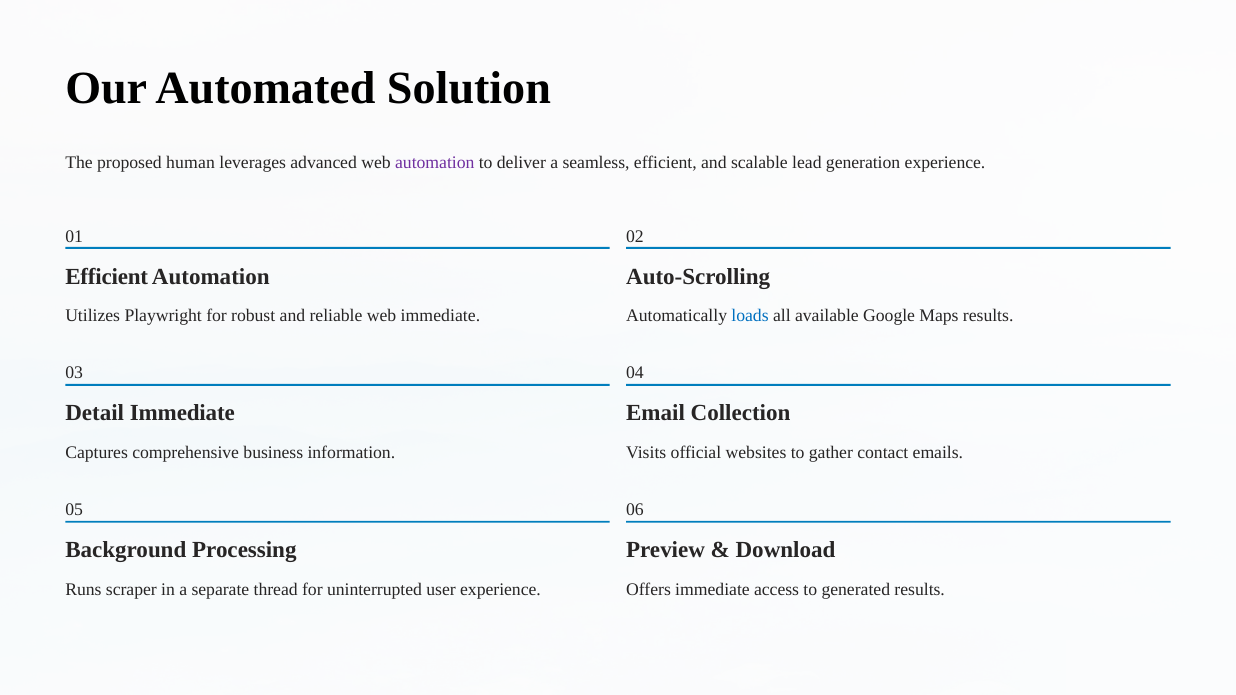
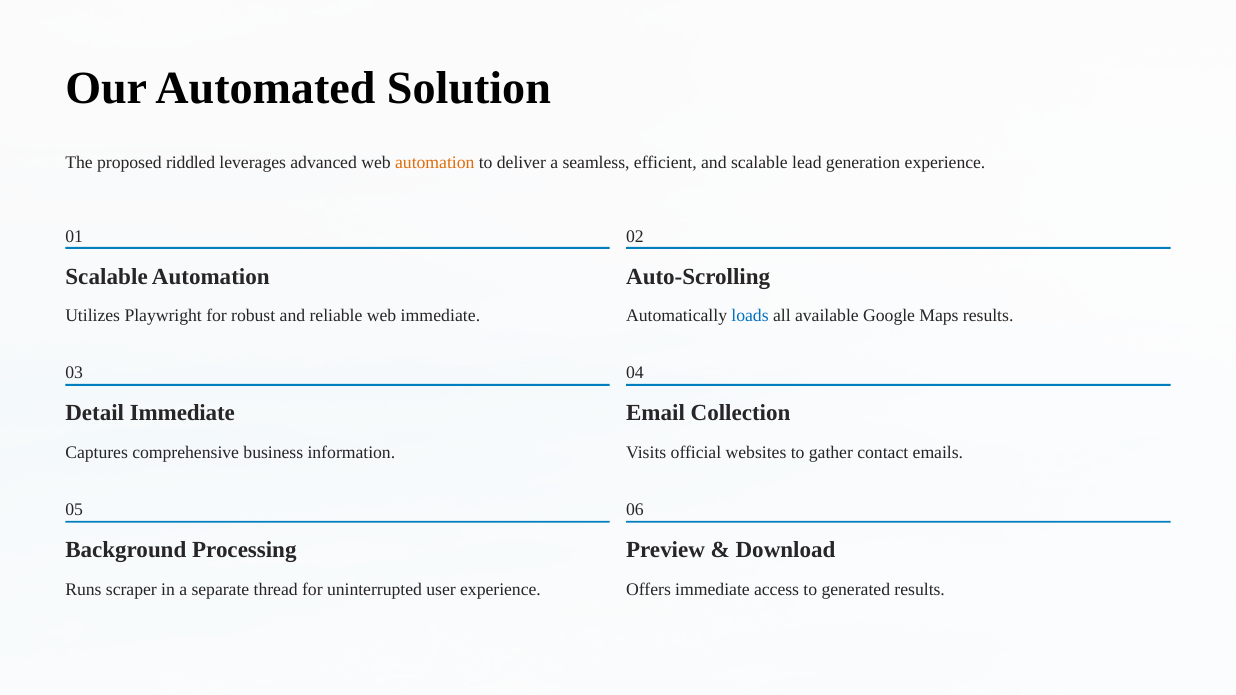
human: human -> riddled (191, 163)
automation colour: purple -> orange (435, 163)
Efficient: Efficient -> Scalable (107, 277)
